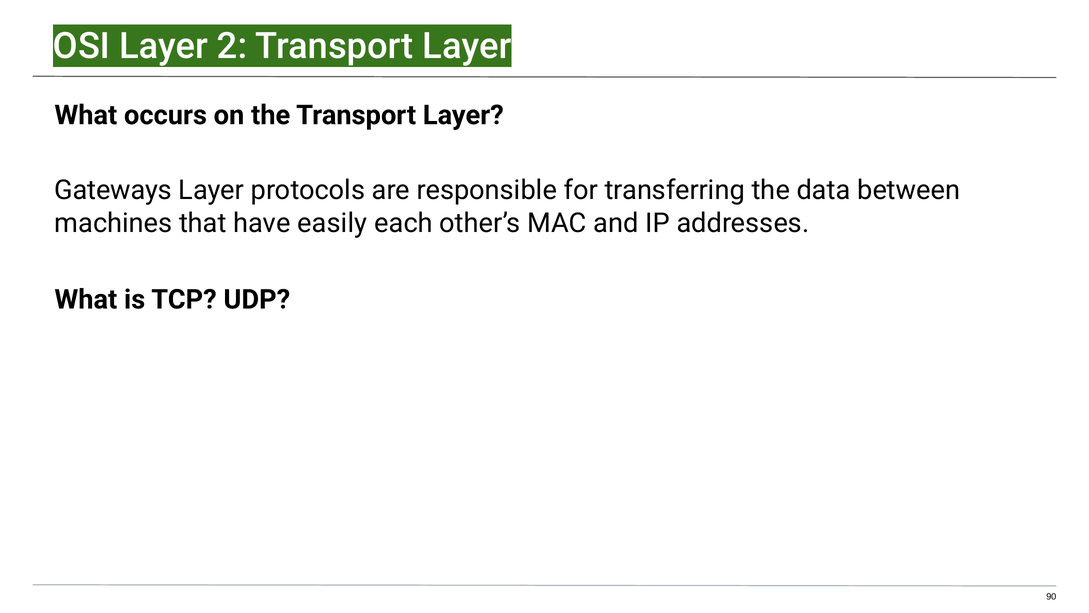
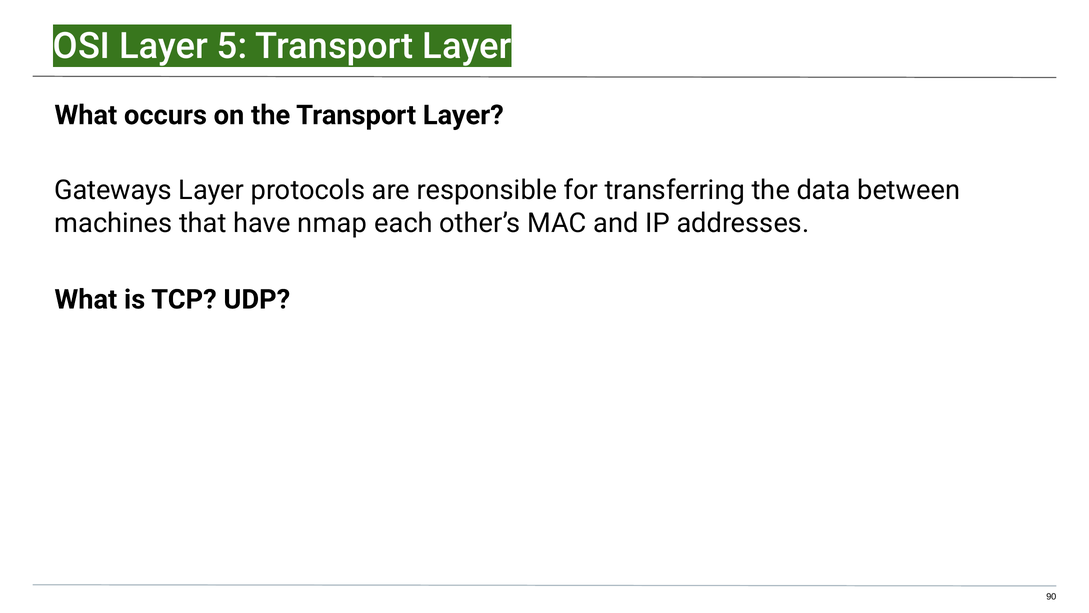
2: 2 -> 5 (232, 46)
easily: easily -> nmap (332, 223)
